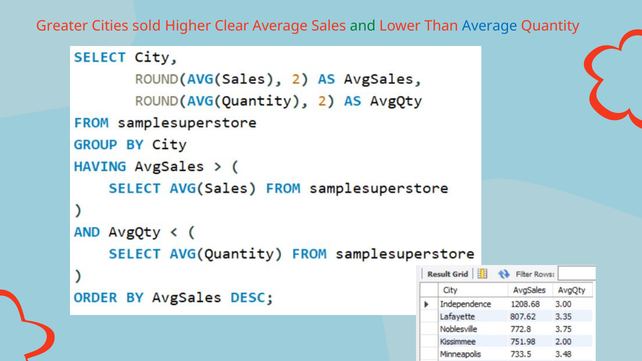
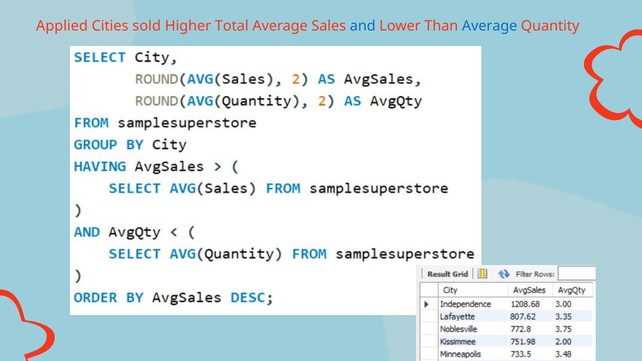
Greater: Greater -> Applied (62, 26)
Clear: Clear -> Total (232, 26)
and colour: green -> blue (363, 26)
